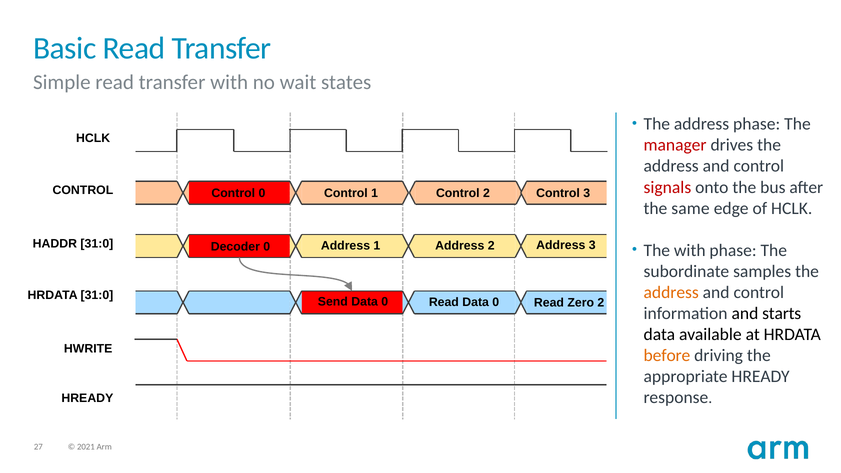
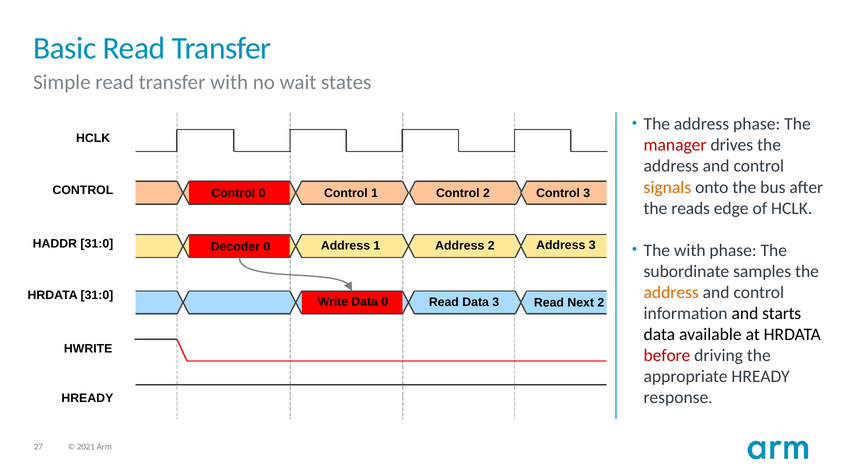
signals colour: red -> orange (667, 187)
same: same -> reads (691, 208)
Send: Send -> Write (333, 302)
Read Data 0: 0 -> 3 (496, 302)
Zero: Zero -> Next (581, 303)
before colour: orange -> red (667, 356)
